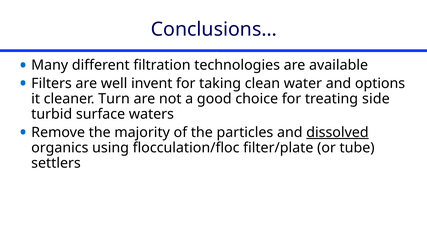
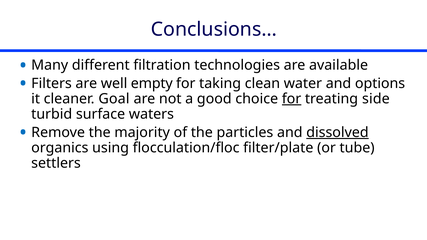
invent: invent -> empty (152, 83)
Turn: Turn -> Goal (114, 99)
for underline: none -> present (292, 99)
